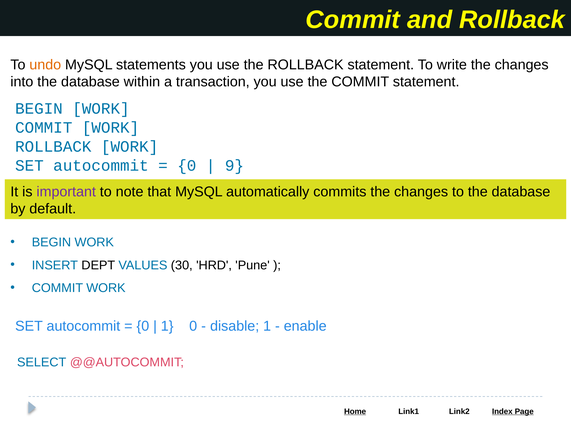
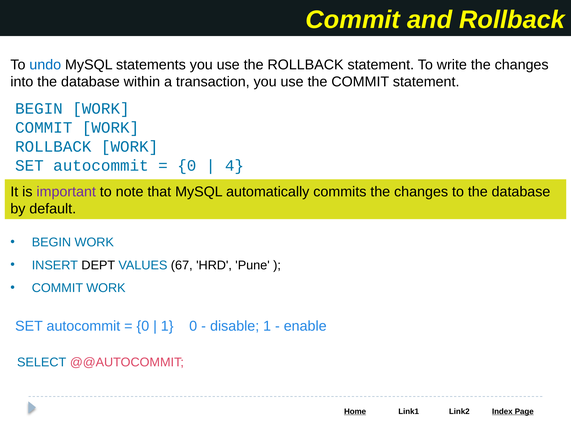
undo colour: orange -> blue (45, 65)
9: 9 -> 4 (234, 166)
30: 30 -> 67 (182, 265)
